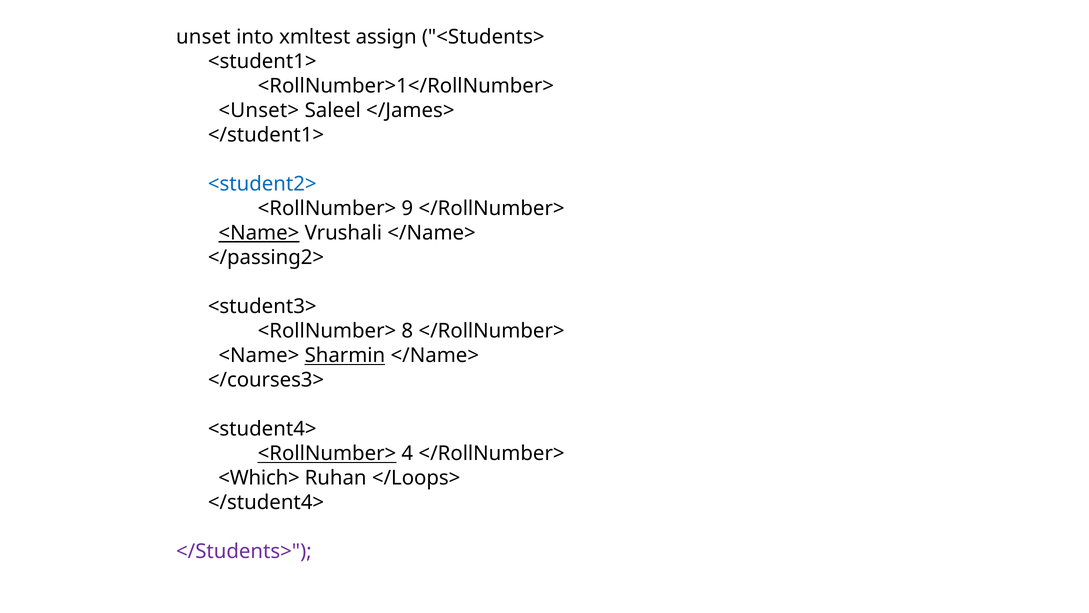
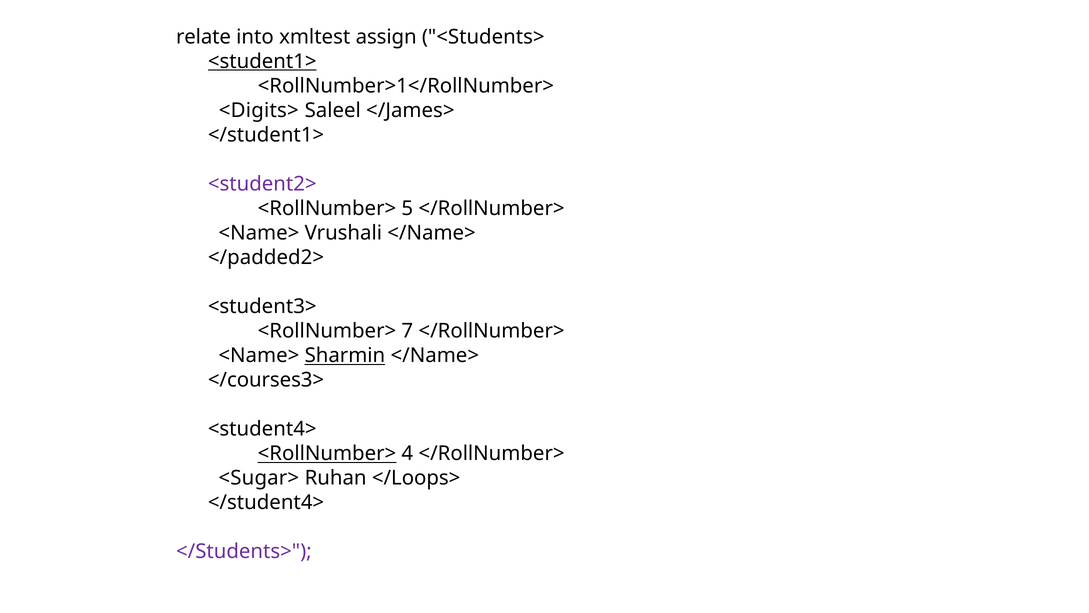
unset: unset -> relate (204, 37)
<student1> underline: none -> present (262, 61)
<Unset>: <Unset> -> <Digits> (259, 110)
<student2> colour: blue -> purple (262, 184)
9: 9 -> 5 (407, 208)
<Name> underline: present -> none (259, 233)
</passing2>: </passing2> -> </padded2> (266, 257)
8: 8 -> 7 (407, 331)
<Which>: <Which> -> <Sugar> (259, 478)
